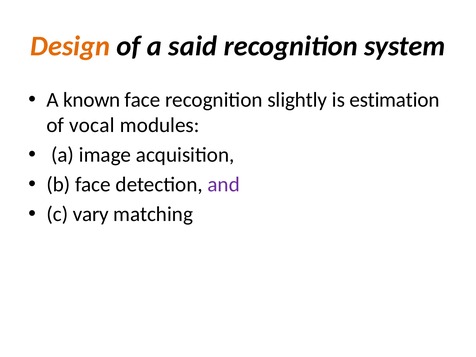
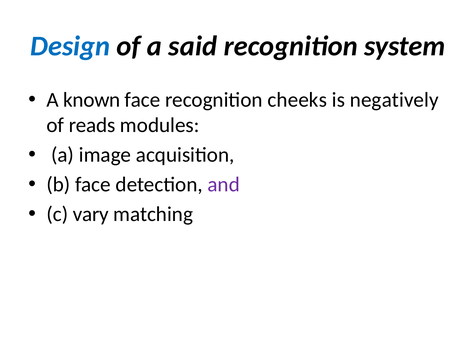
Design colour: orange -> blue (70, 46)
slightly: slightly -> cheeks (297, 100)
estimation: estimation -> negatively (394, 100)
vocal: vocal -> reads (92, 125)
